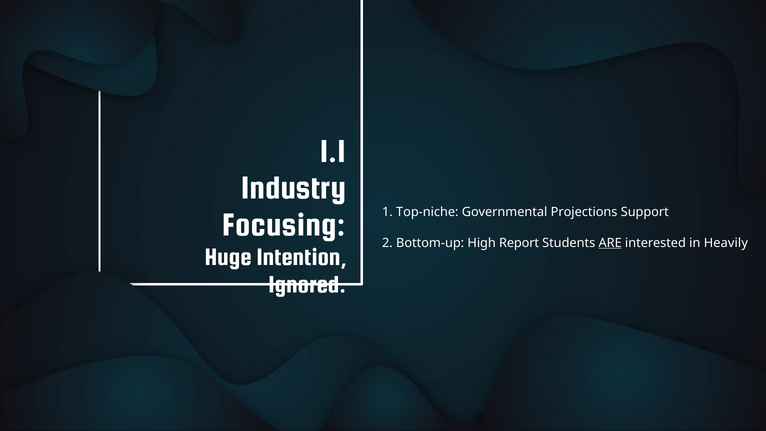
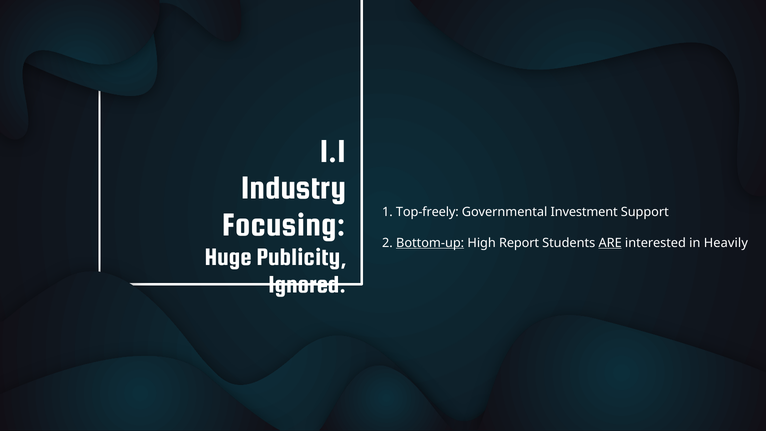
Top-niche: Top-niche -> Top-freely (427, 212)
Projections: Projections -> Investment (584, 212)
Bottom-up underline: none -> present (430, 243)
Intention: Intention -> Publicity (301, 257)
